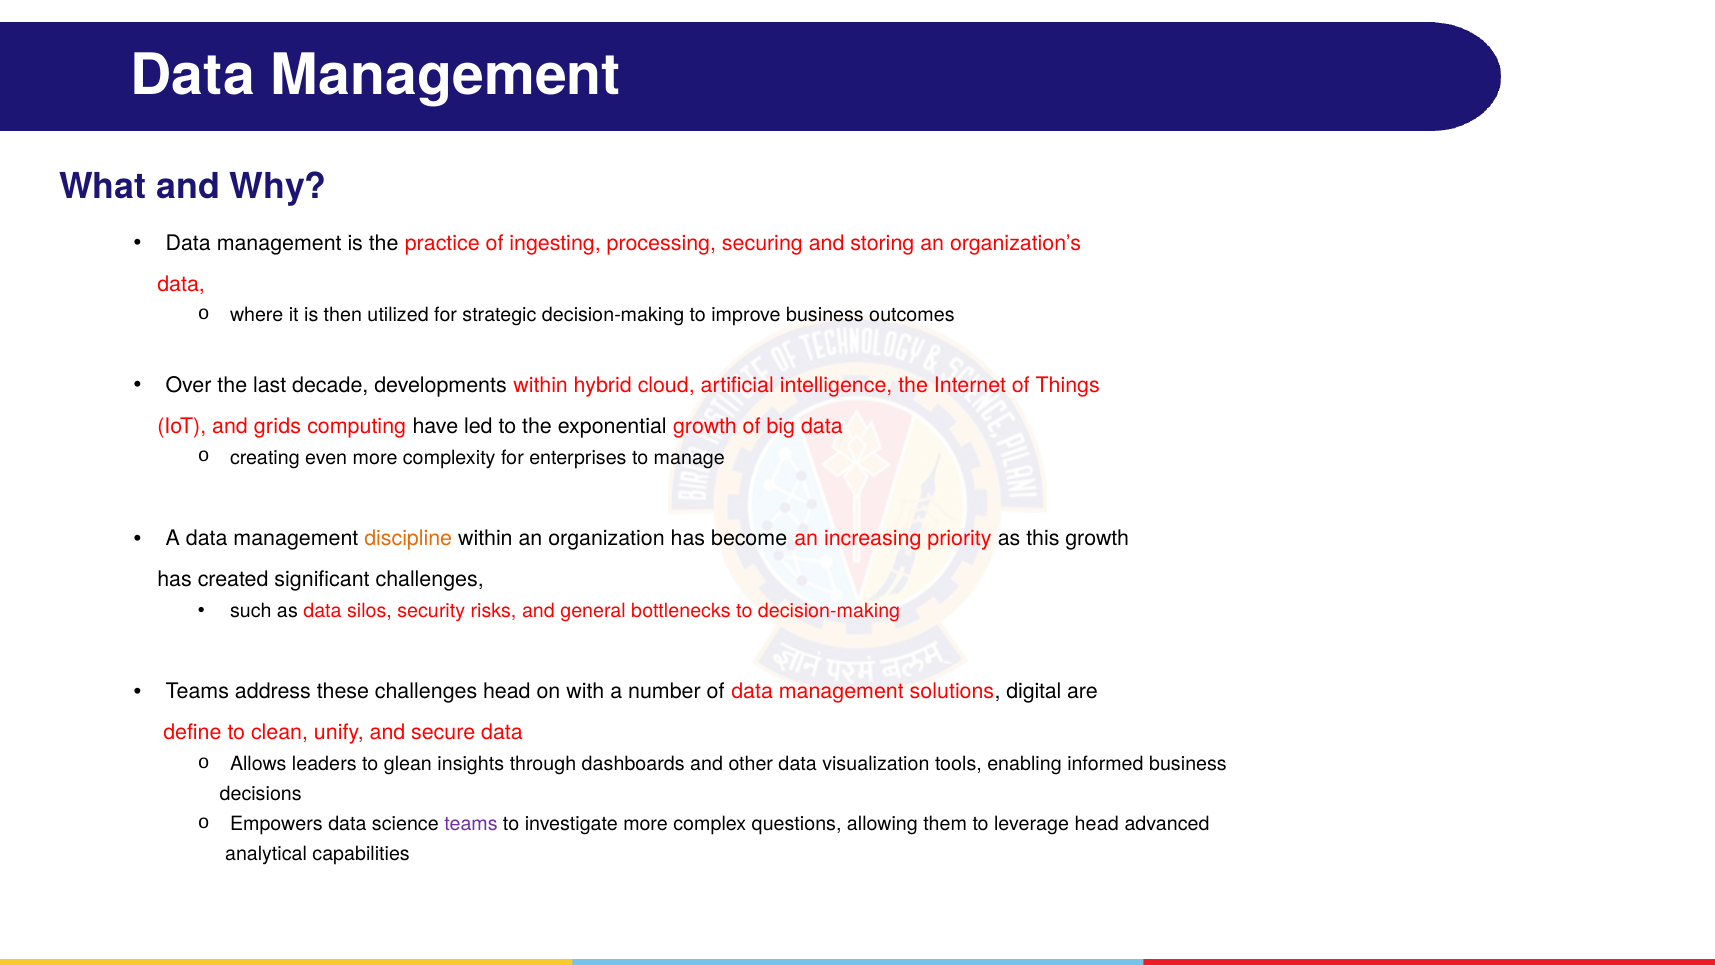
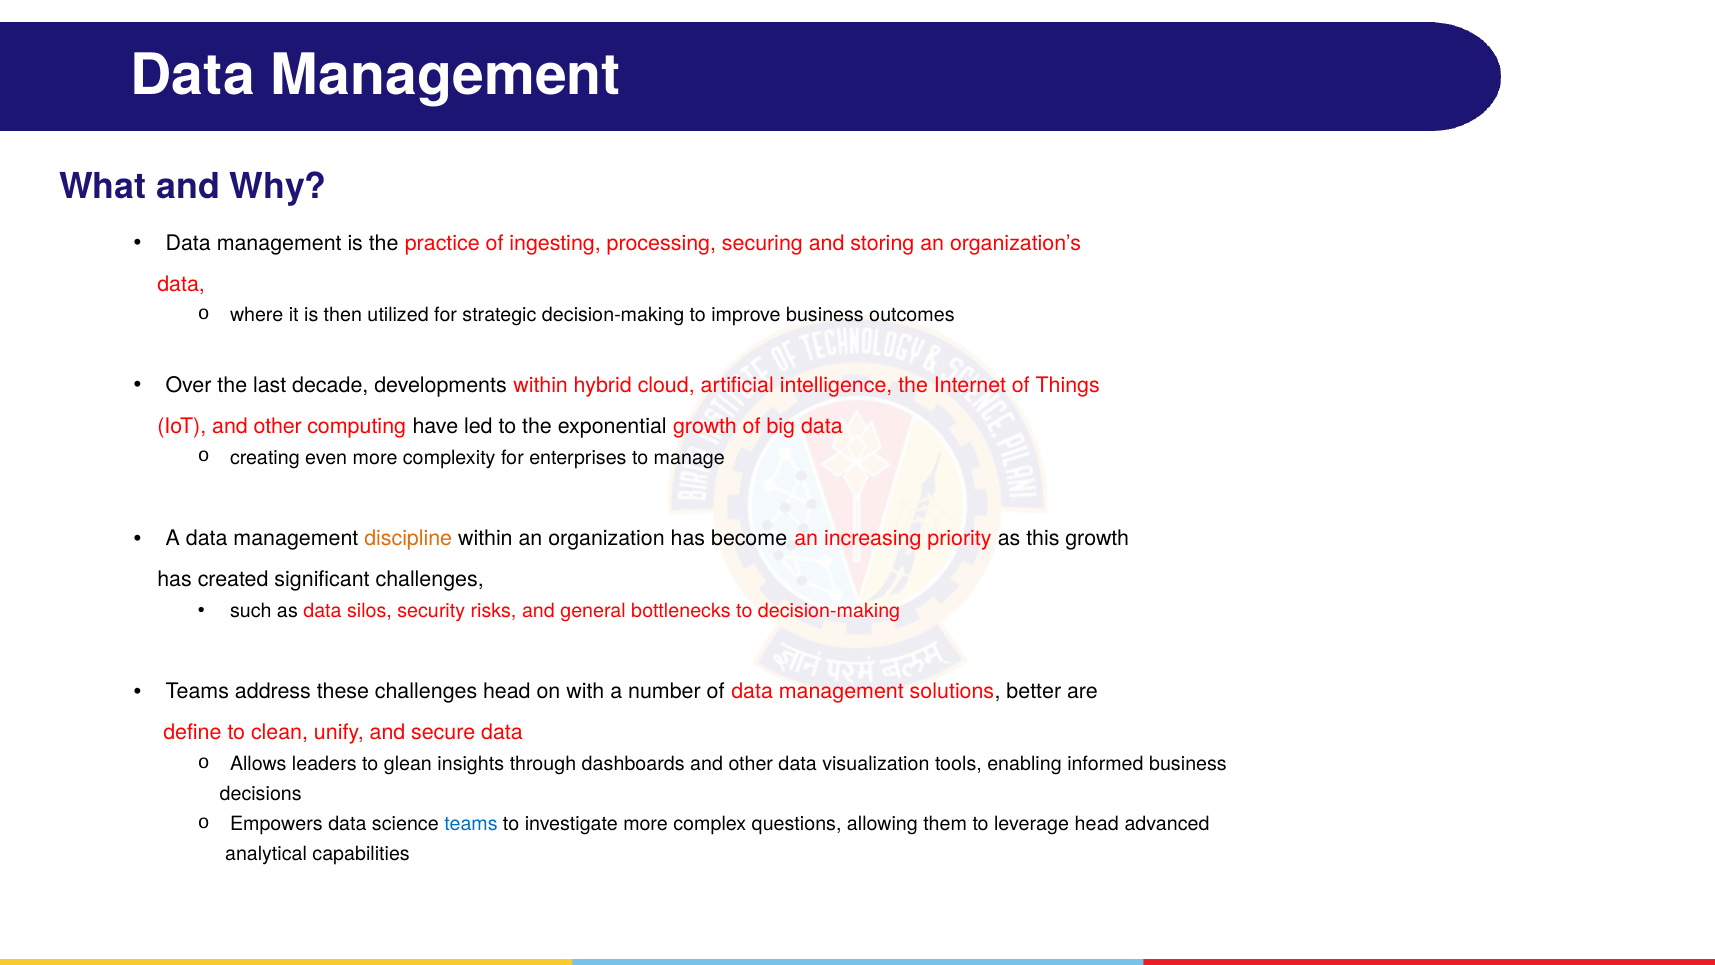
IoT and grids: grids -> other (278, 426)
digital: digital -> better (1034, 692)
teams colour: purple -> blue (471, 824)
